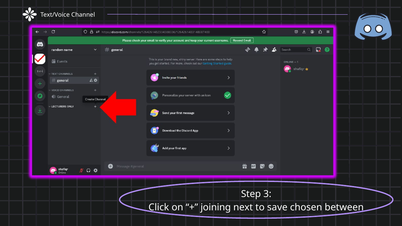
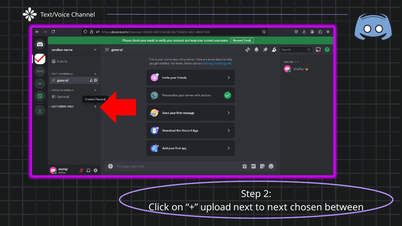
3: 3 -> 2 (267, 194)
joining: joining -> upload (216, 208)
to save: save -> next (277, 208)
